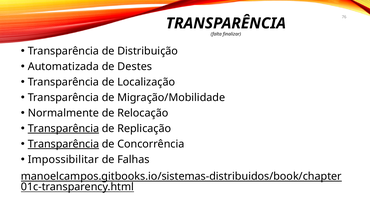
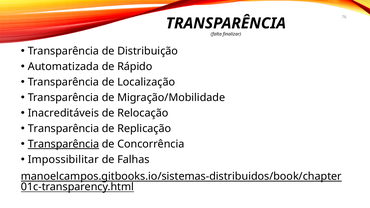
Destes: Destes -> Rápido (135, 67)
Normalmente: Normalmente -> Inacreditáveis (63, 113)
Transparência underline: present -> none (63, 129)
